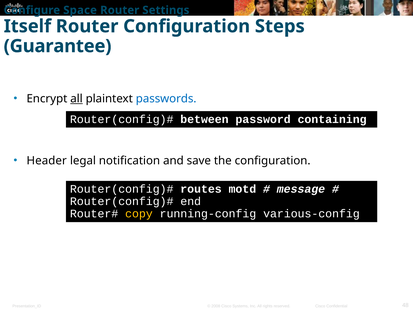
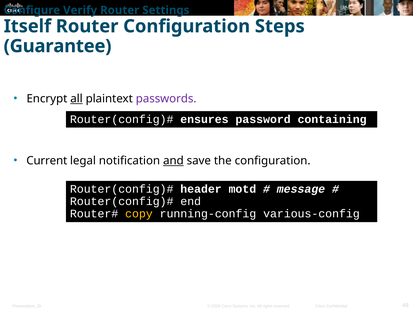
Space: Space -> Verify (80, 10)
passwords colour: blue -> purple (166, 99)
between: between -> ensures (204, 119)
Header: Header -> Current (47, 161)
and underline: none -> present (173, 161)
routes: routes -> header (201, 189)
